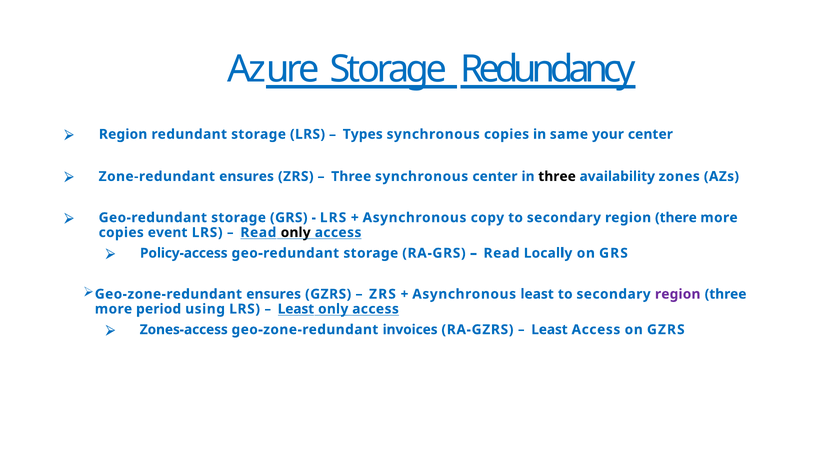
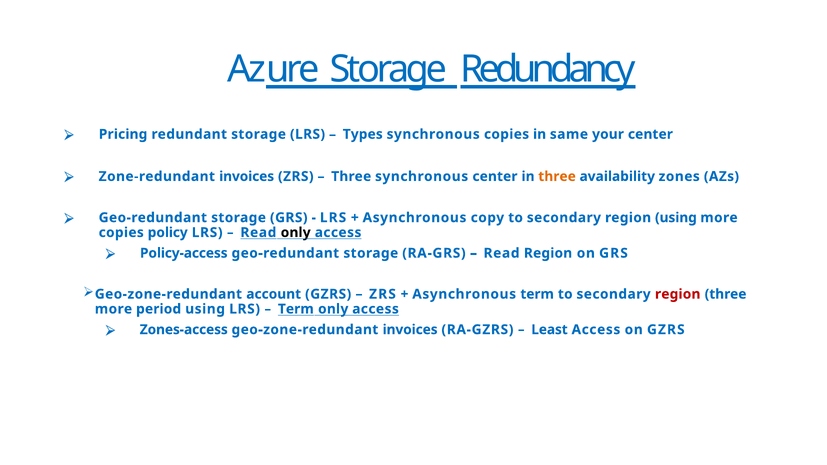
Region: Region -> Pricing (123, 134)
Zone-redundant ensures: ensures -> invoices (247, 176)
three colour: black -> orange (557, 176)
region there: there -> using (676, 218)
event: event -> policy (168, 233)
Read Locally: Locally -> Region (548, 253)
Geo-zone-redundant ensures: ensures -> account (274, 294)
Asynchronous least: least -> term (537, 294)
region colour: purple -> red (678, 294)
Least: Least -> Term (296, 309)
